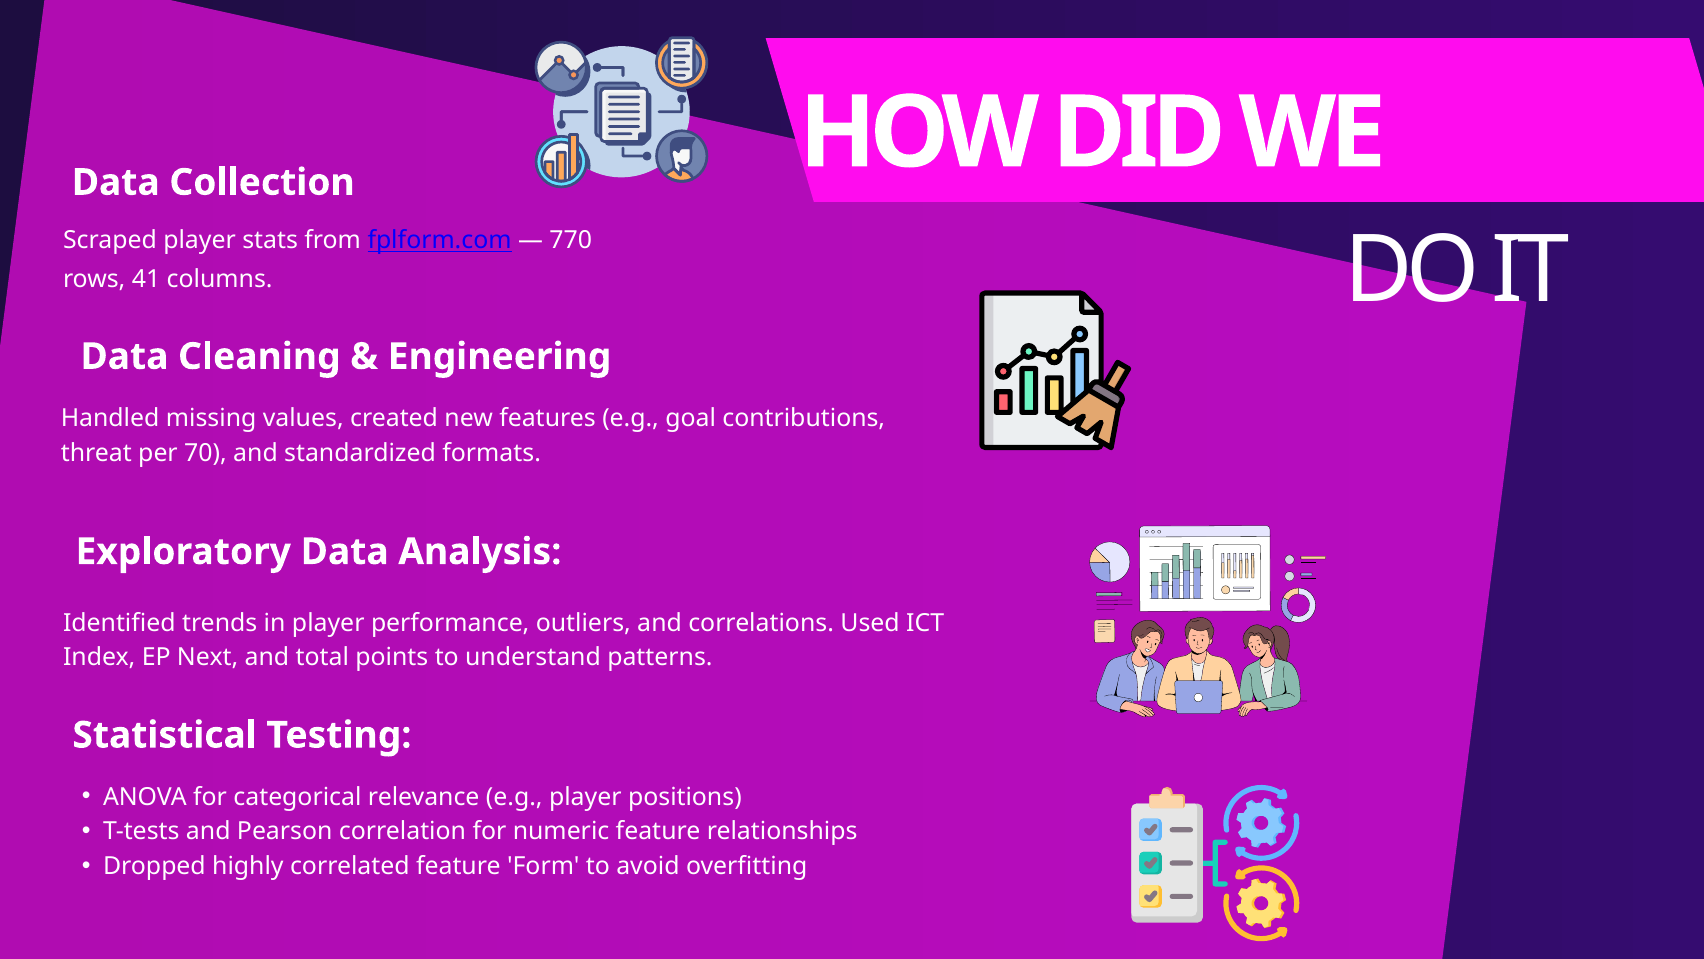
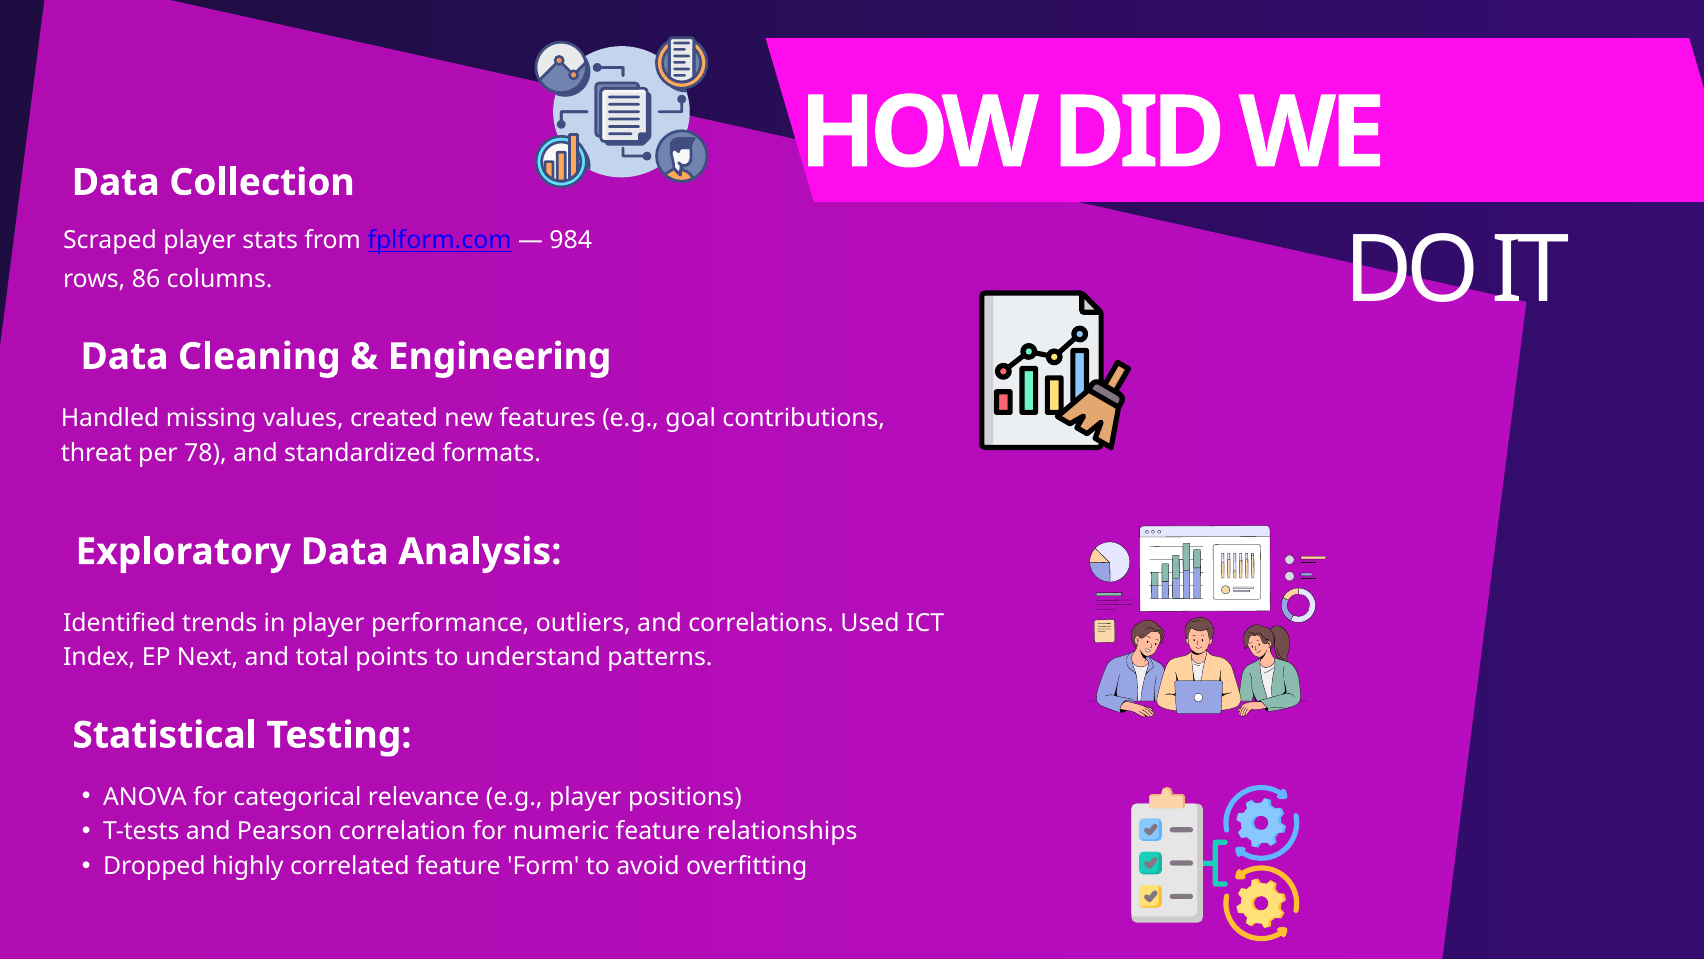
770: 770 -> 984 (571, 240)
41: 41 -> 86 (146, 279)
70: 70 -> 78 (205, 453)
